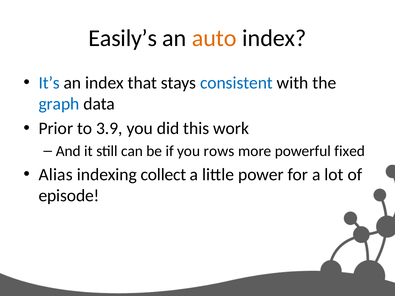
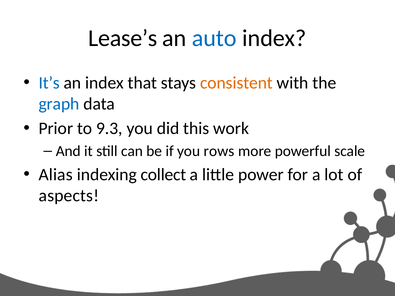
Easily’s: Easily’s -> Lease’s (123, 38)
auto colour: orange -> blue (214, 38)
consistent colour: blue -> orange (236, 83)
3.9: 3.9 -> 9.3 (109, 129)
fixed: fixed -> scale (350, 151)
episode: episode -> aspects (69, 196)
